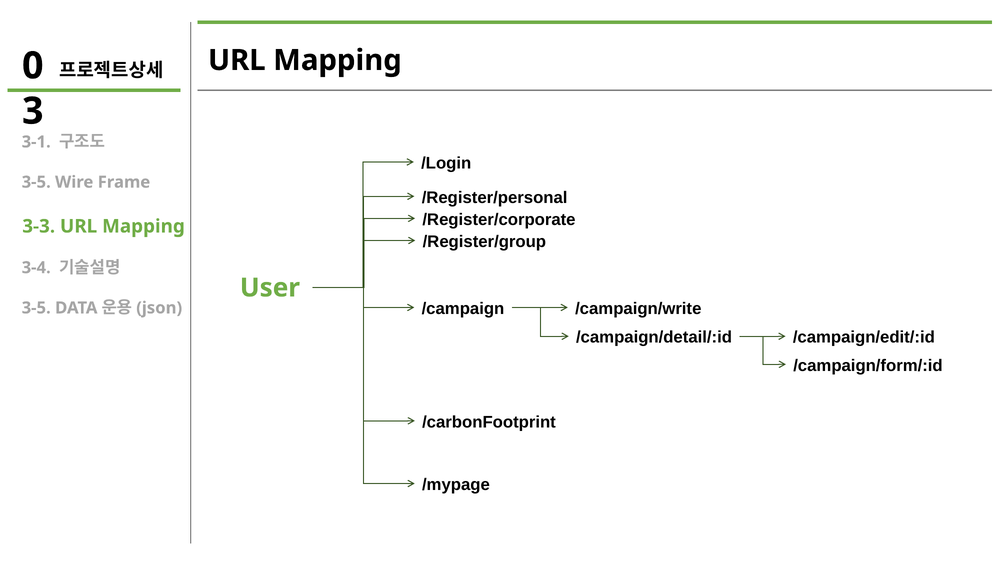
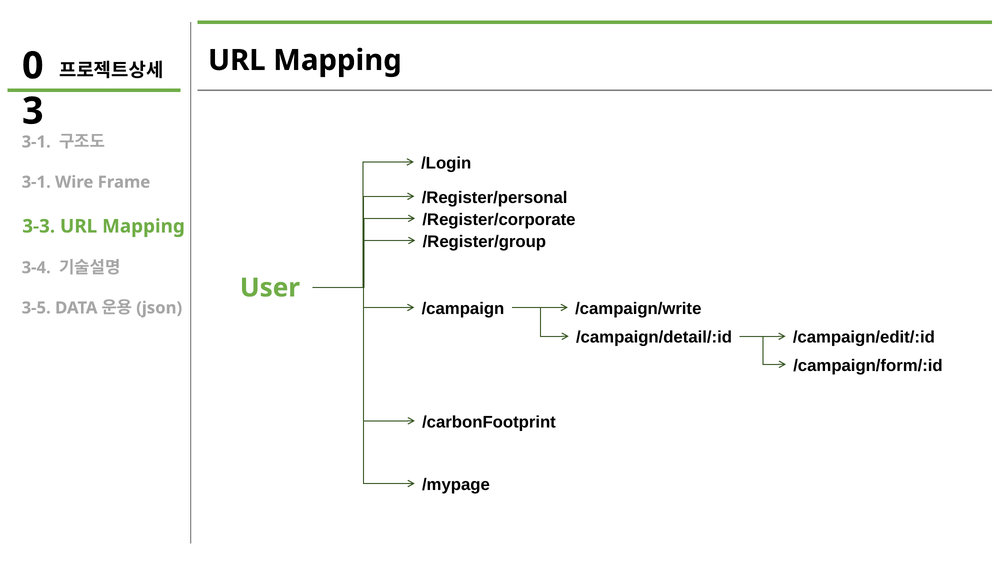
3-5: 3-5 -> 3-1 (36, 182)
